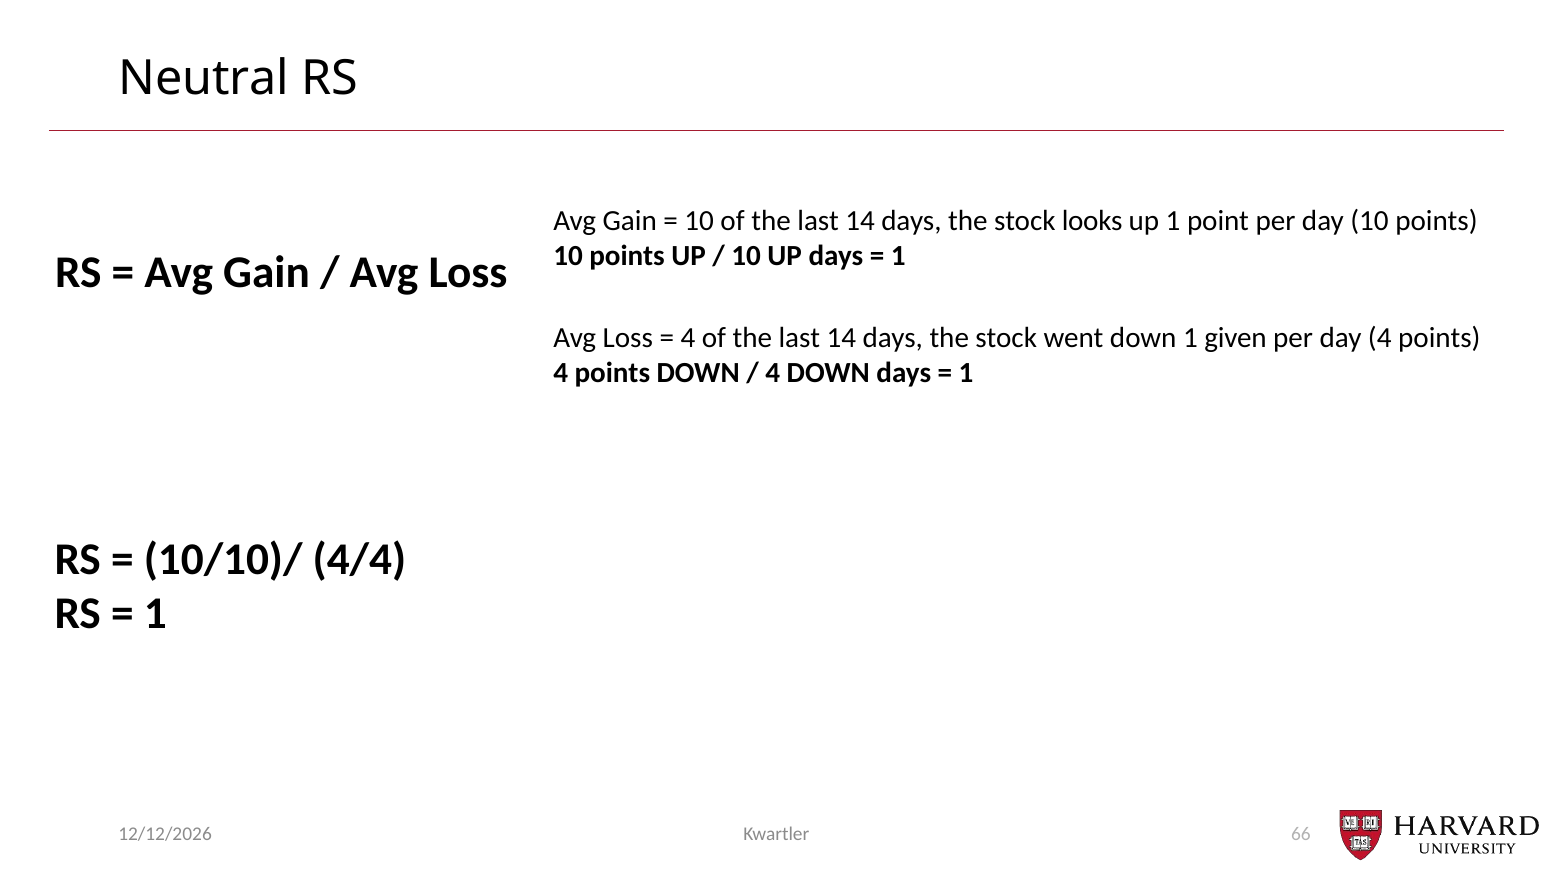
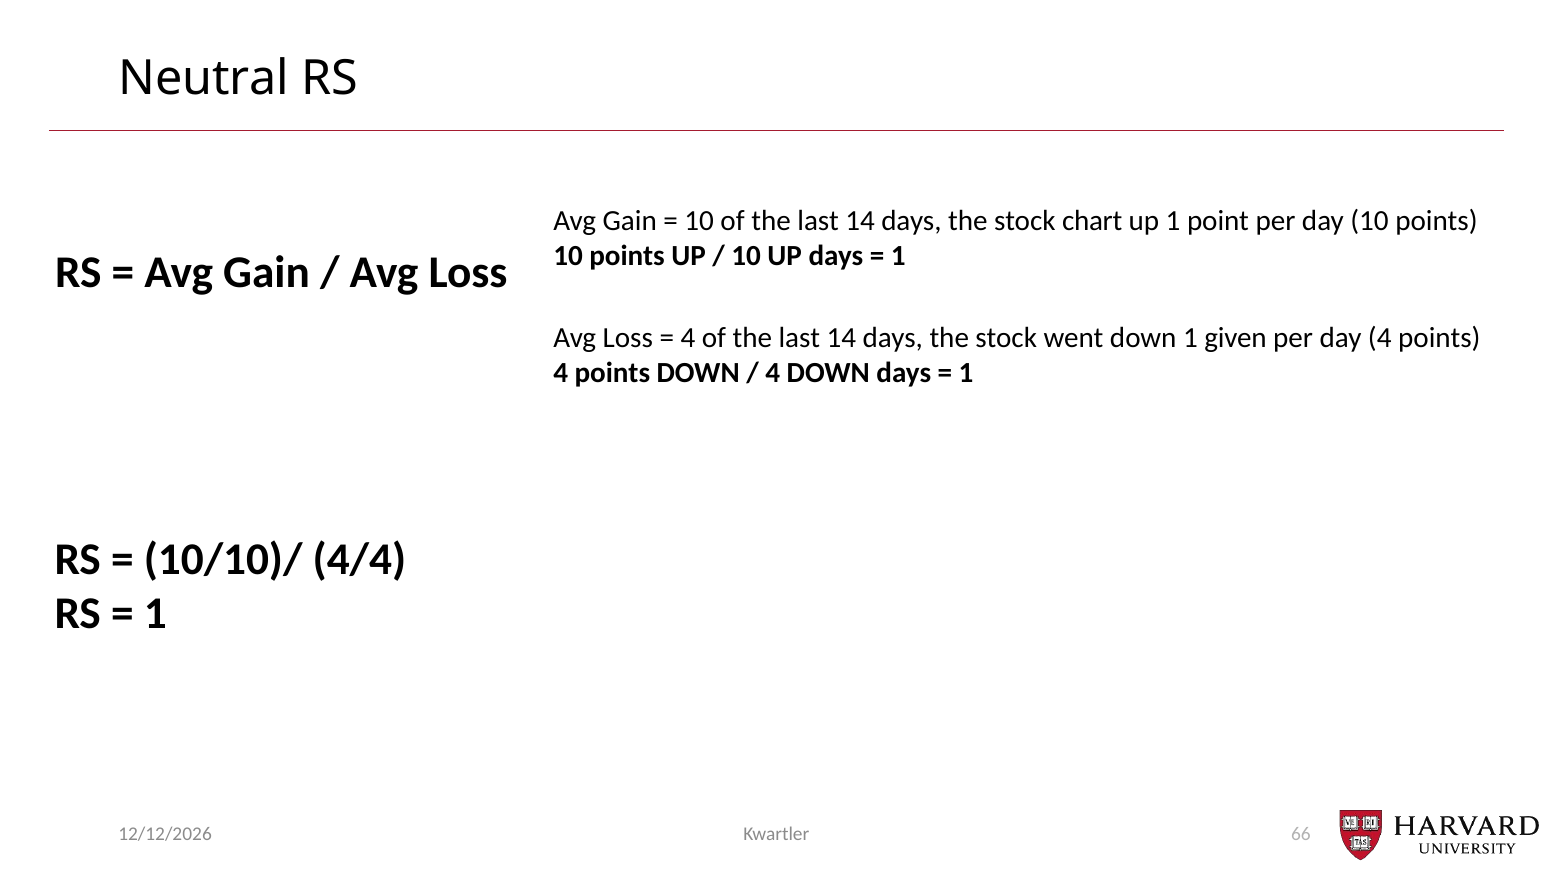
looks: looks -> chart (1092, 220)
